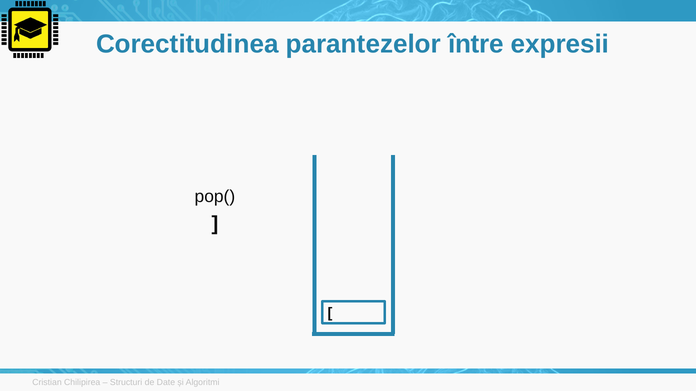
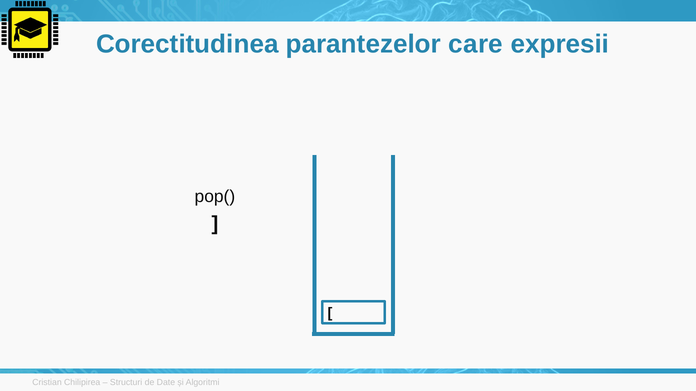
între: între -> care (476, 44)
